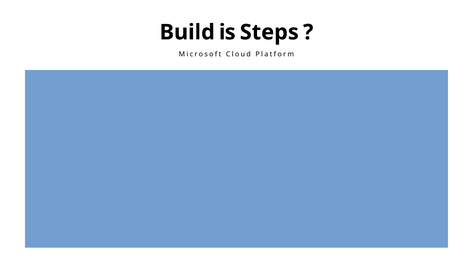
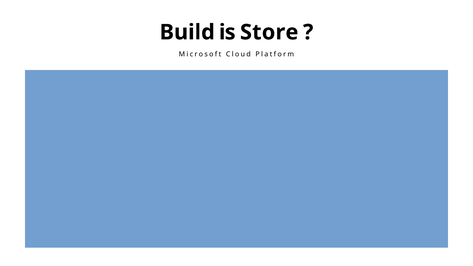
Steps: Steps -> Store (269, 32)
